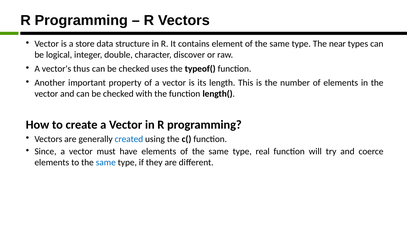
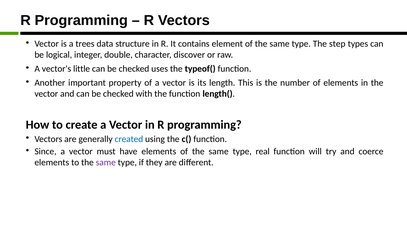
store: store -> trees (85, 44)
near: near -> step (337, 44)
thus: thus -> little (82, 69)
same colour: blue -> purple (106, 163)
